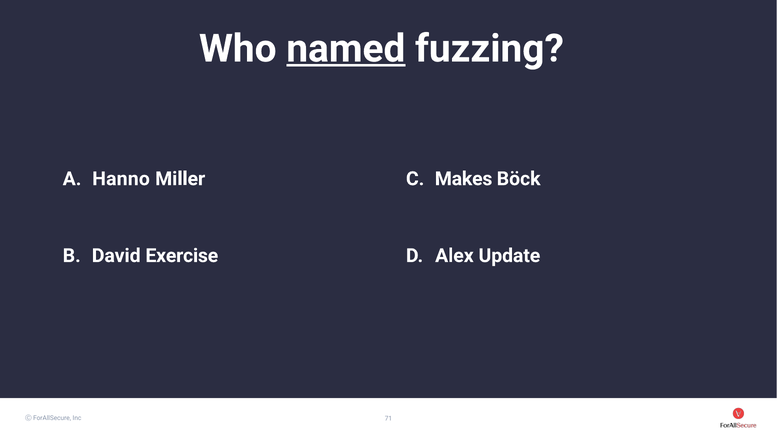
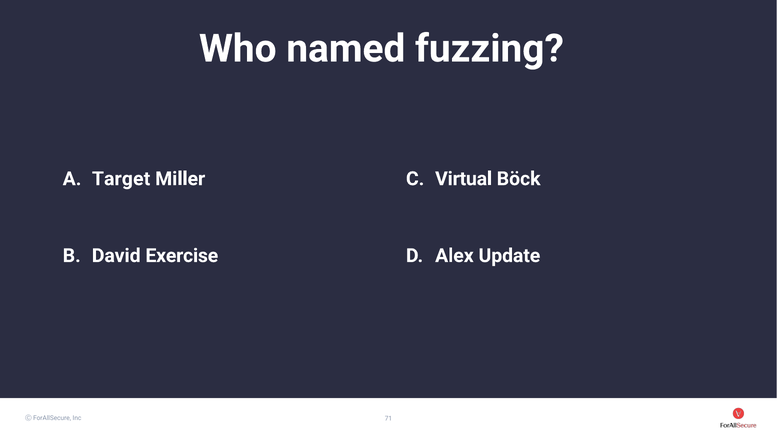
named underline: present -> none (346, 49)
Hanno: Hanno -> Target (121, 179)
Makes: Makes -> Virtual (464, 179)
